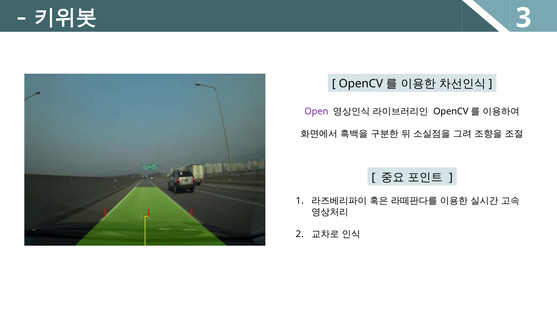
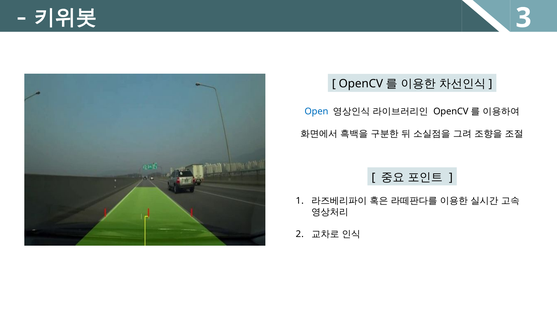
Open colour: purple -> blue (316, 112)
